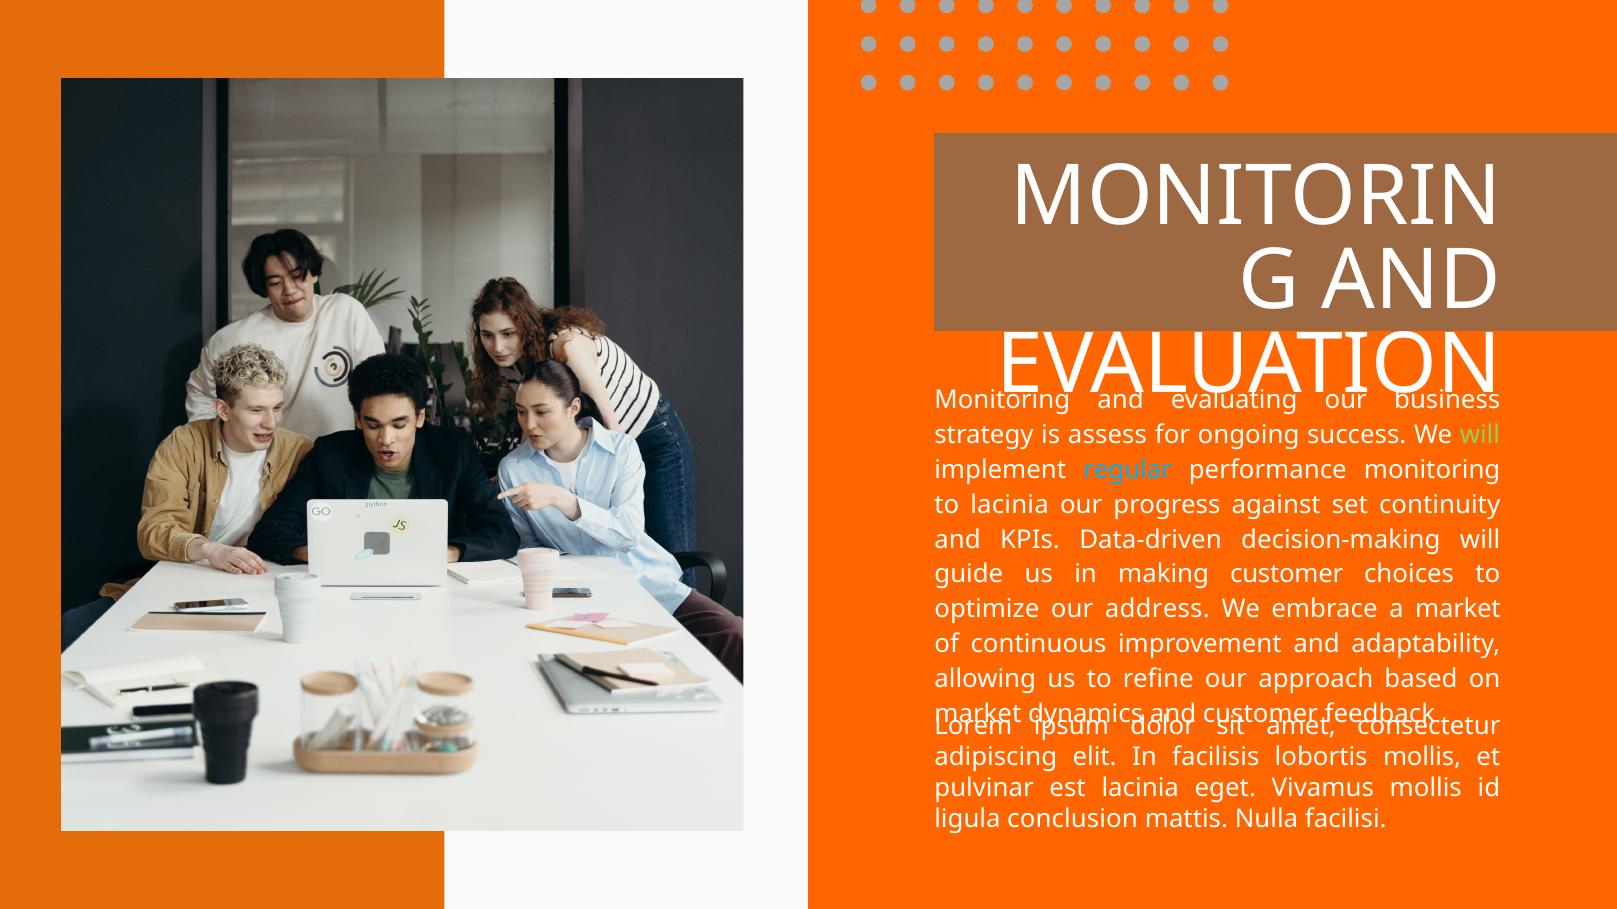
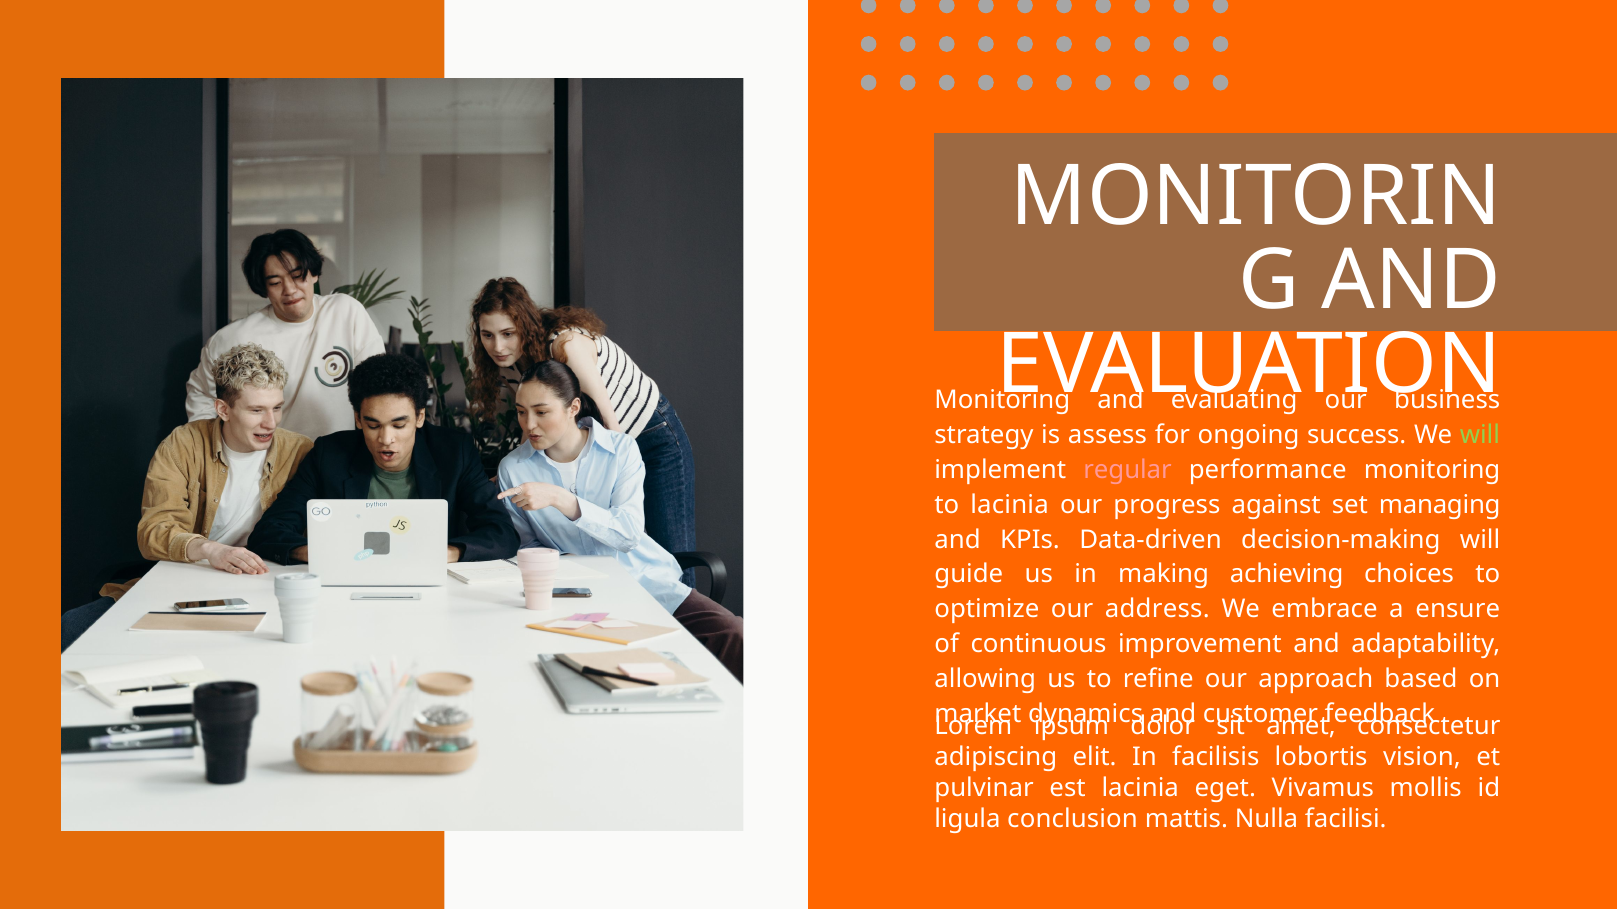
regular colour: light blue -> pink (1128, 470)
continuity: continuity -> managing (1440, 505)
making customer: customer -> achieving (1287, 575)
a market: market -> ensure (1458, 610)
lobortis mollis: mollis -> vision (1422, 757)
